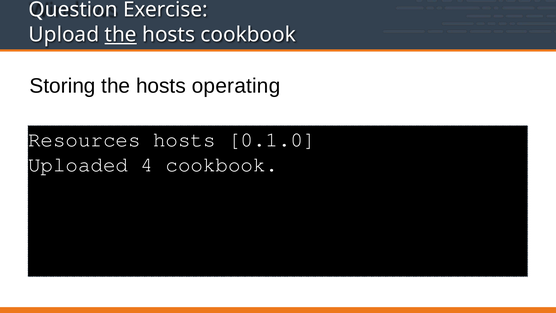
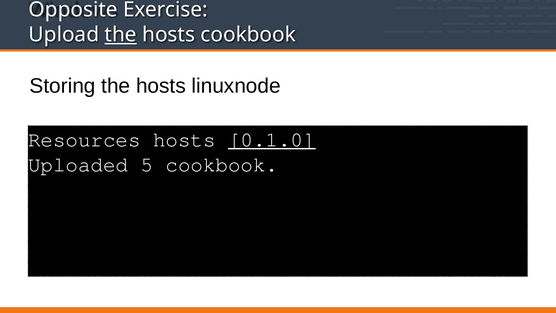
Question: Question -> Opposite (73, 10)
operating: operating -> linuxnode (236, 86)
0.1.0 underline: none -> present (272, 139)
4: 4 -> 5 (147, 165)
